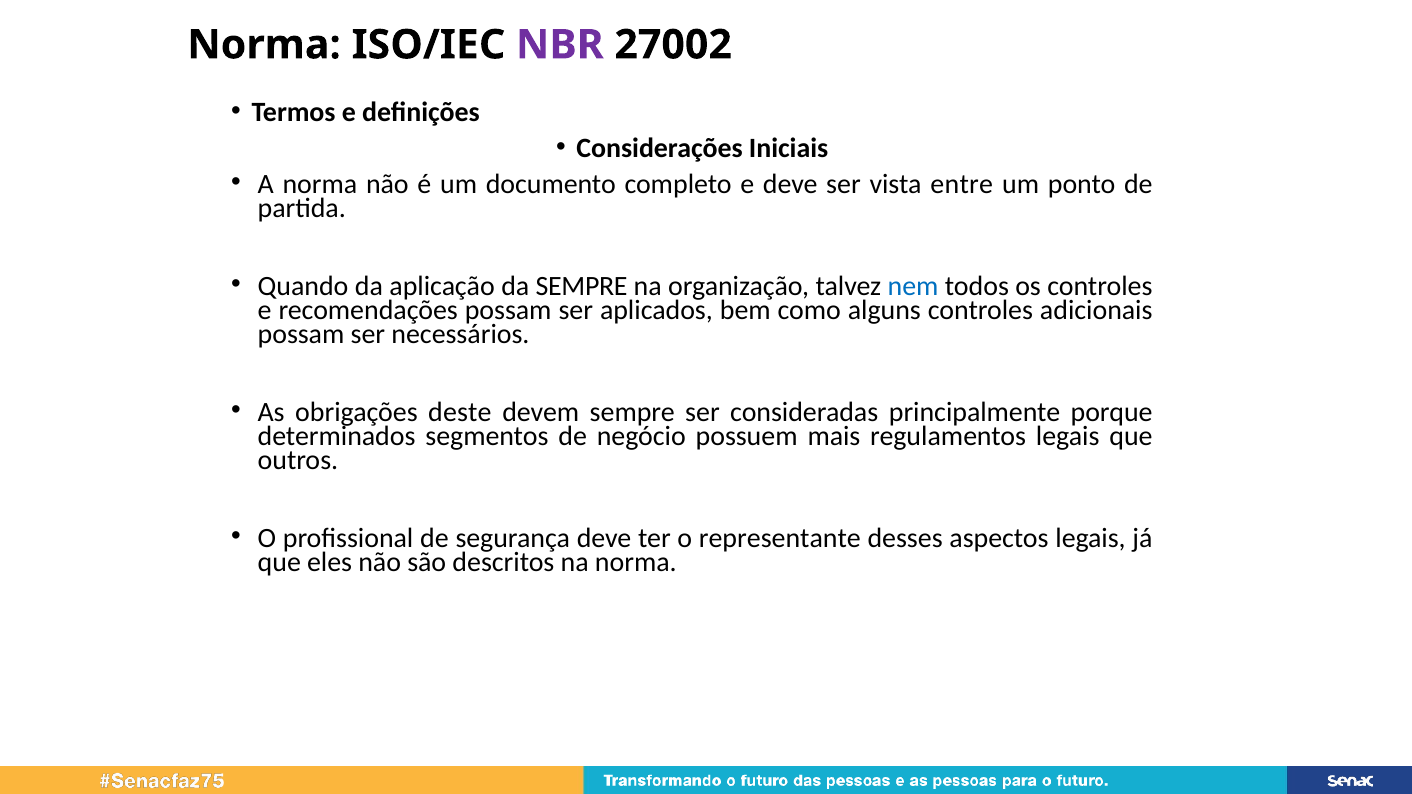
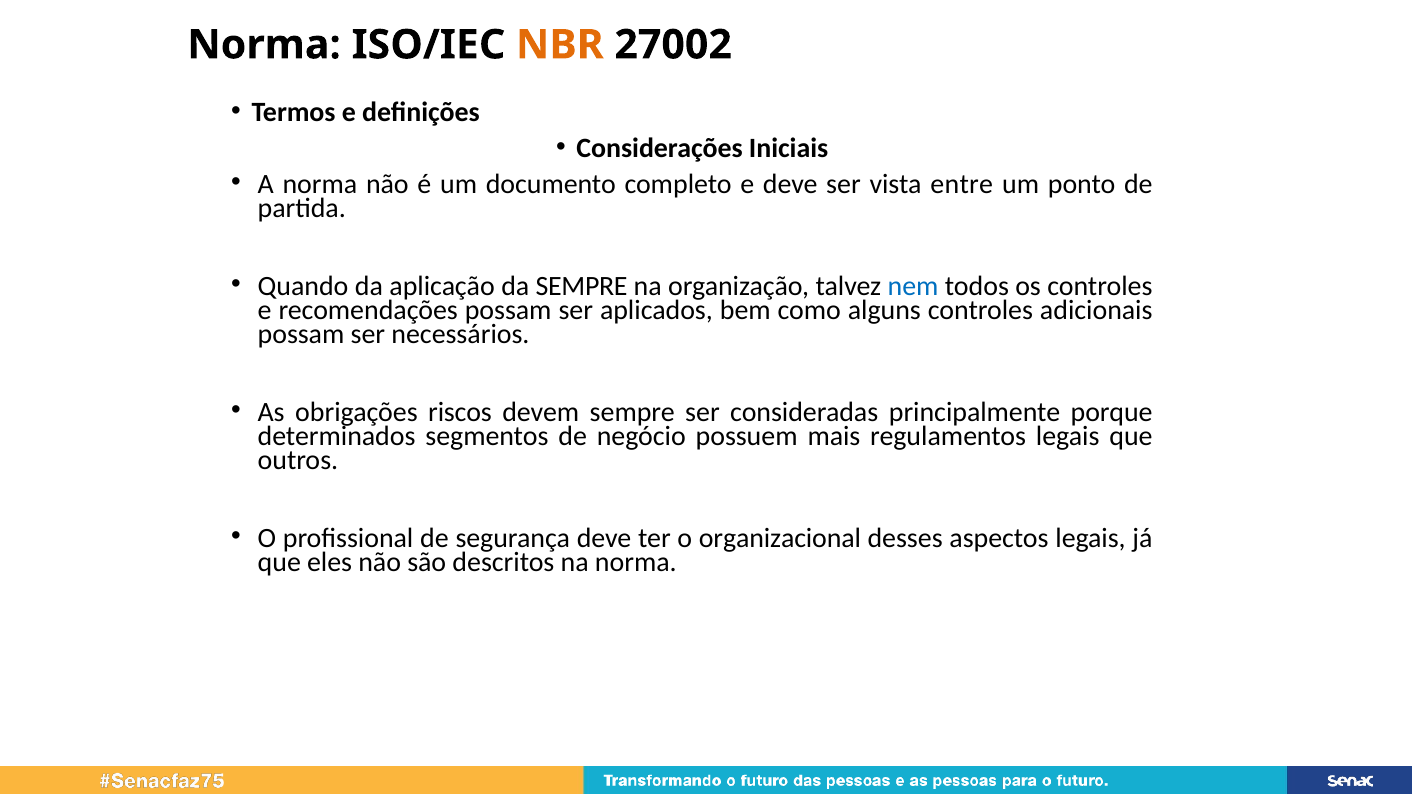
NBR colour: purple -> orange (560, 45)
deste: deste -> riscos (460, 412)
representante: representante -> organizacional (780, 538)
